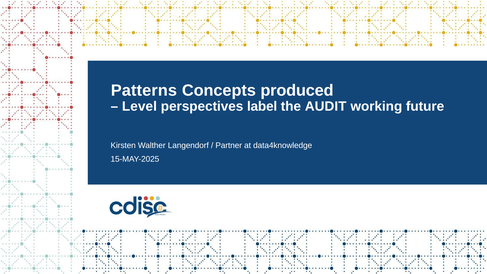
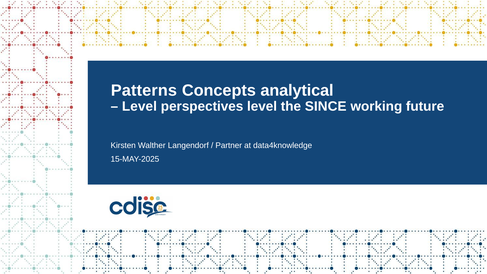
produced: produced -> analytical (297, 90)
perspectives label: label -> level (262, 106)
AUDIT: AUDIT -> SINCE (326, 106)
